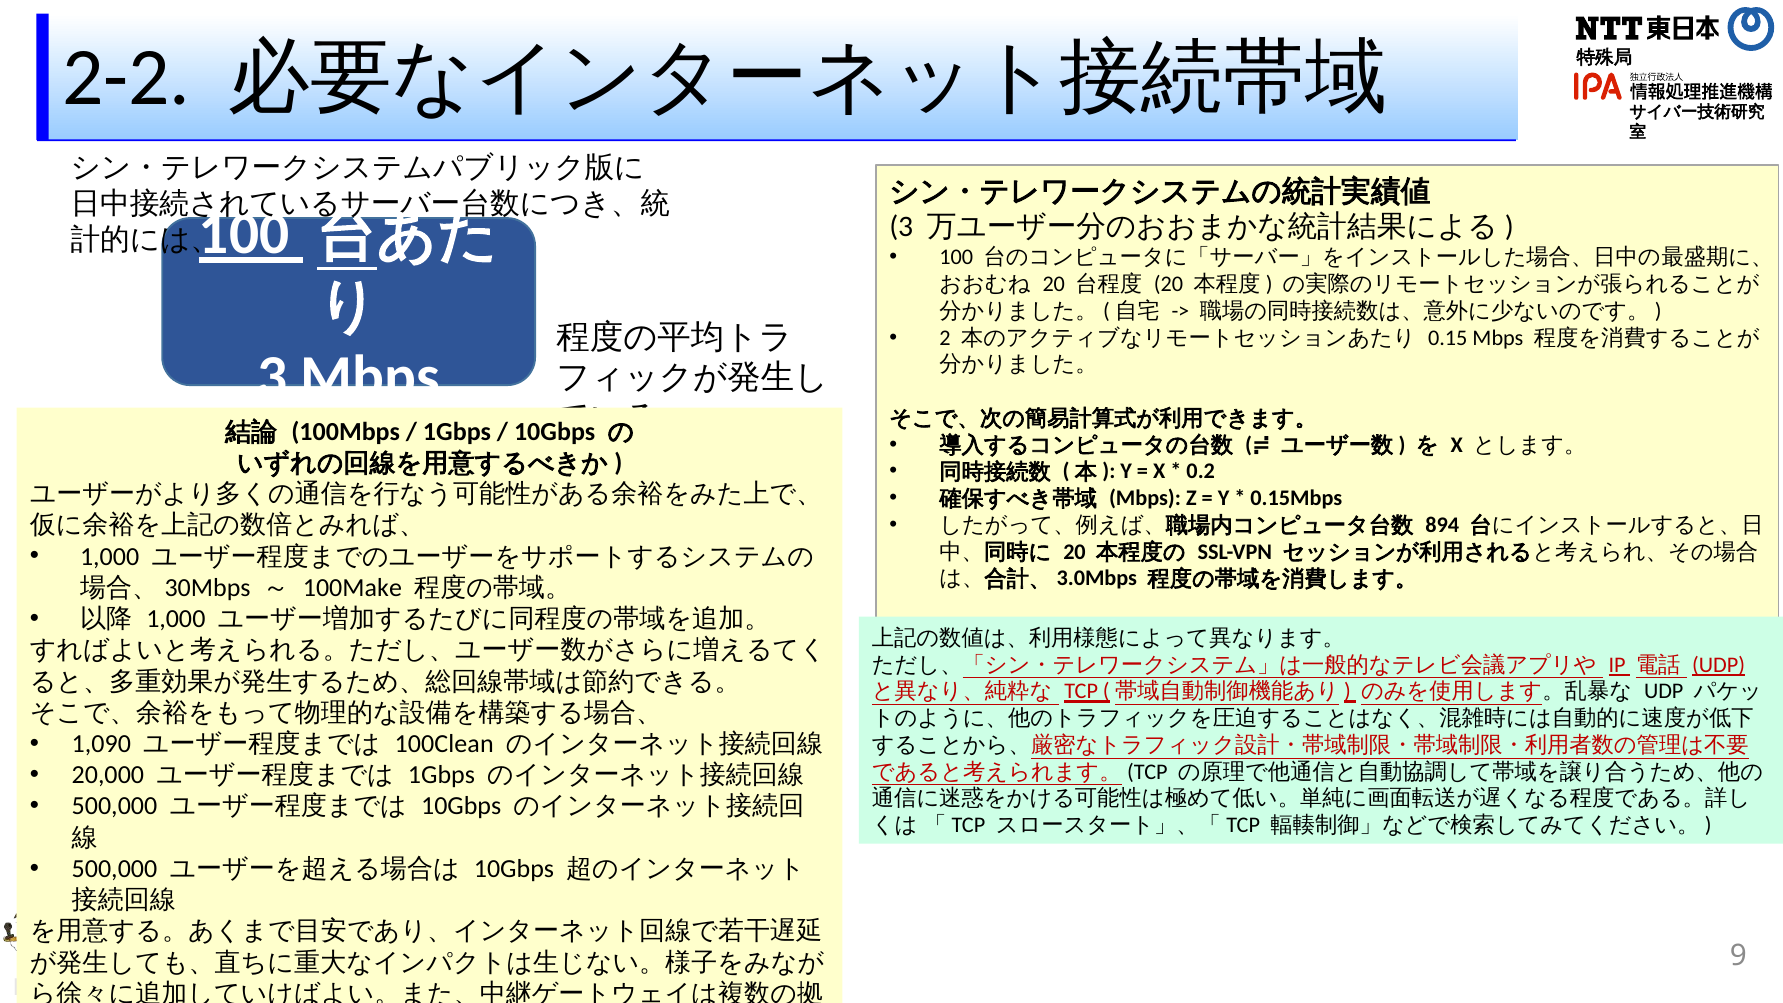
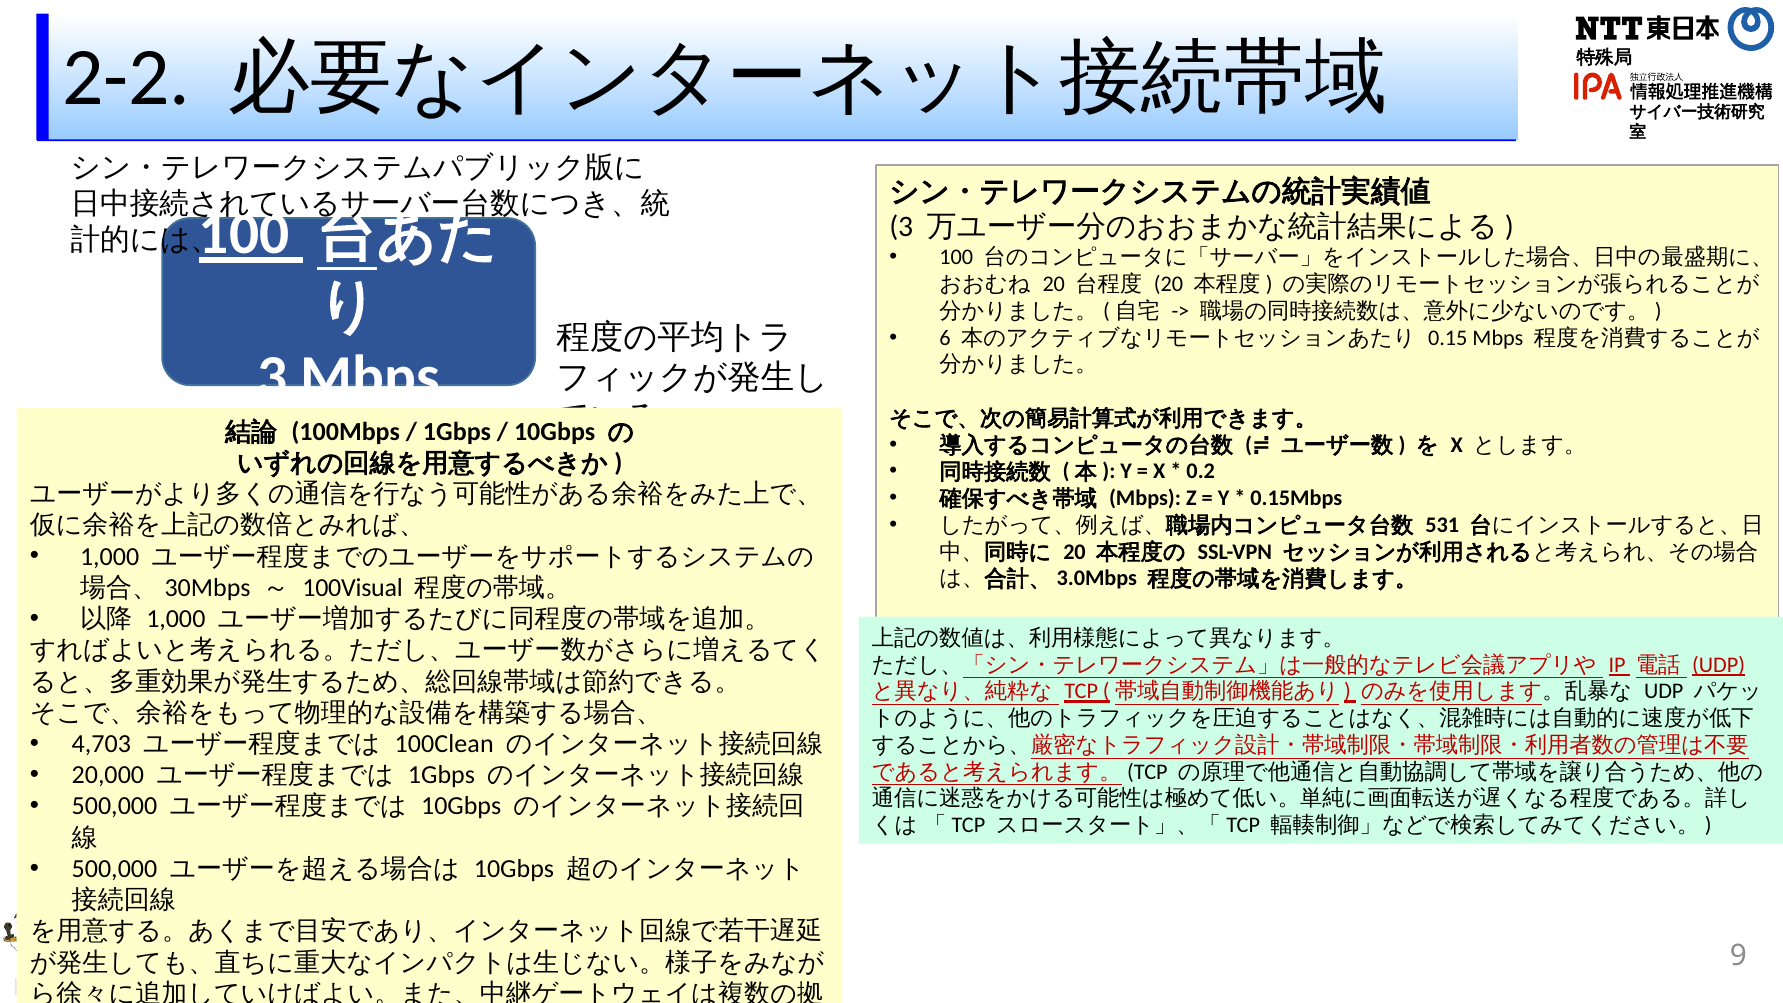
2: 2 -> 6 (945, 338)
894: 894 -> 531 (1442, 525)
100Make: 100Make -> 100Visual (353, 588)
1,090: 1,090 -> 4,703 (101, 744)
